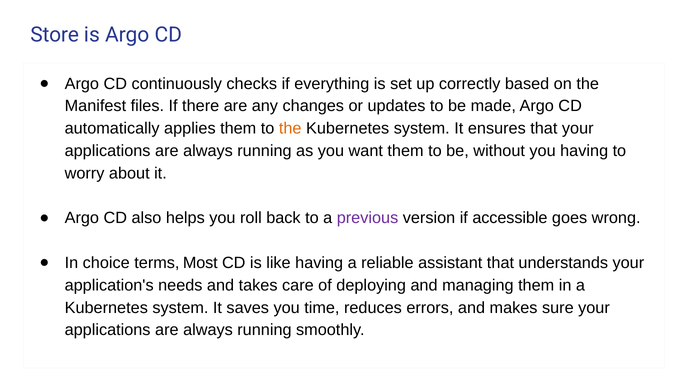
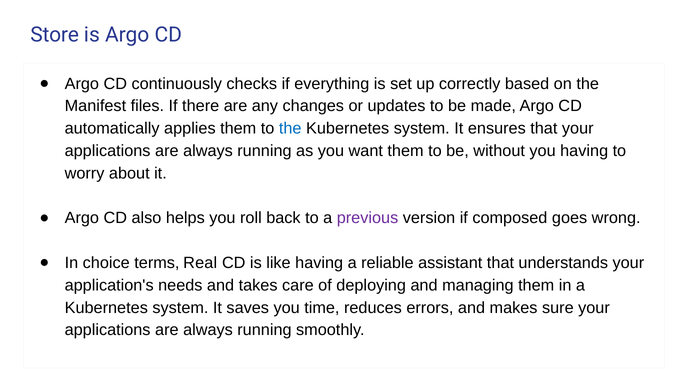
the colour: orange -> blue (290, 128)
accessible: accessible -> composed (510, 218)
Most: Most -> Real (200, 263)
